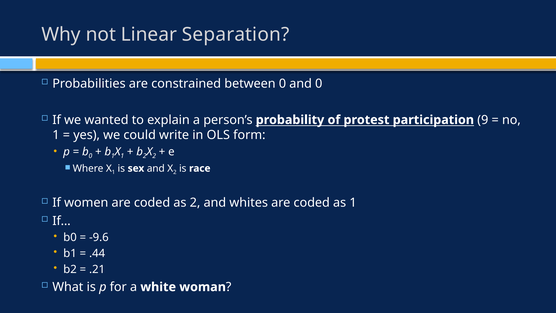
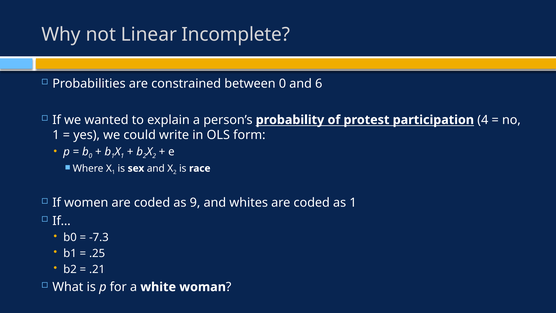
Separation: Separation -> Incomplete (236, 34)
and 0: 0 -> 6 (319, 84)
9: 9 -> 4 (483, 120)
as 2: 2 -> 9 (195, 203)
-9.6: -9.6 -> -7.3 (99, 237)
.44: .44 -> .25 (97, 253)
